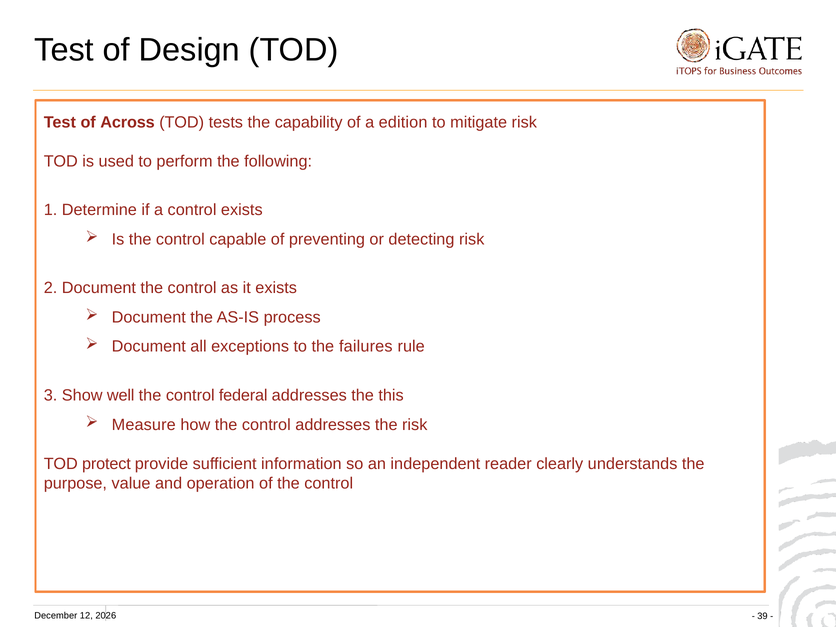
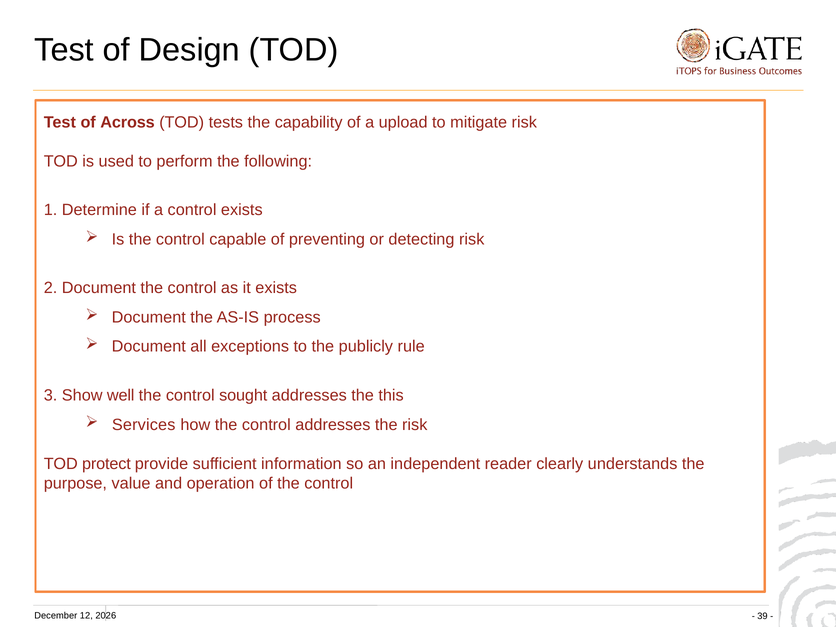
edition: edition -> upload (403, 122)
failures: failures -> publicly (366, 347)
federal: federal -> sought (243, 395)
Measure: Measure -> Services (144, 425)
